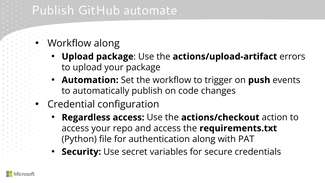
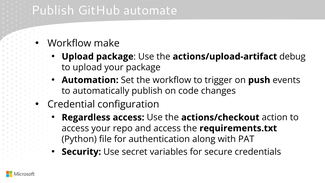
Workflow along: along -> make (107, 43)
errors: errors -> debug (292, 56)
